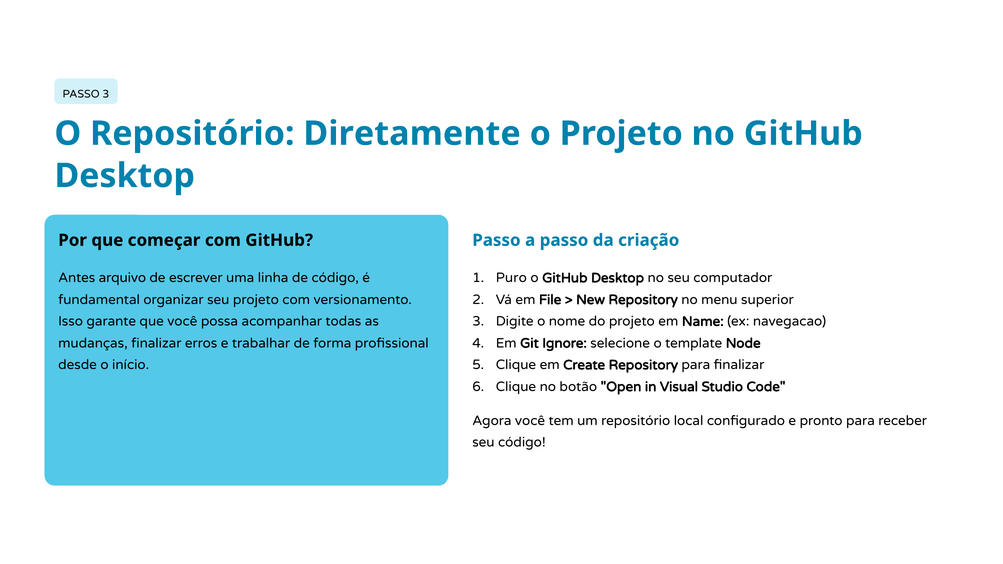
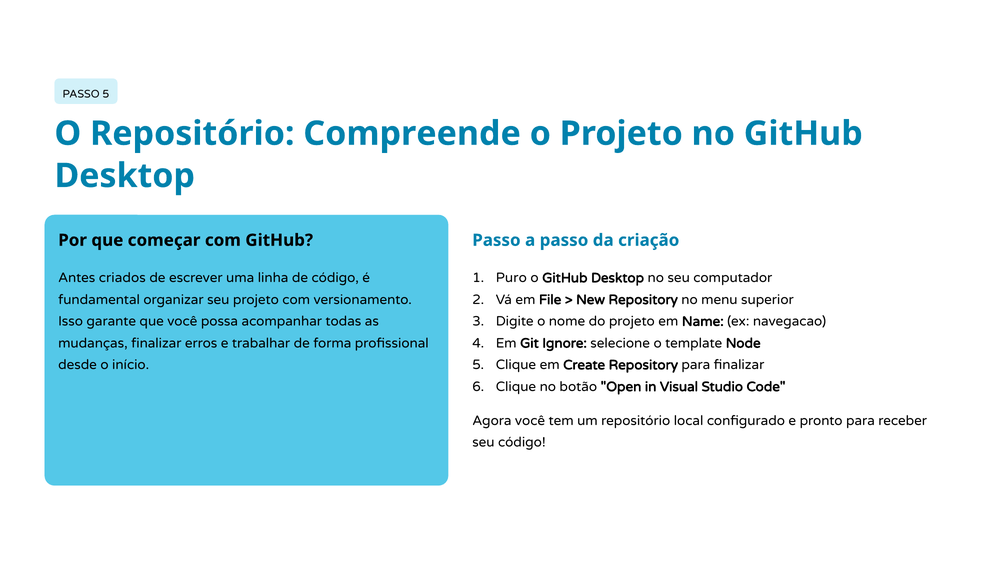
PASSO 3: 3 -> 5 (106, 94)
Diretamente: Diretamente -> Compreende (412, 134)
arquivo: arquivo -> criados (122, 278)
